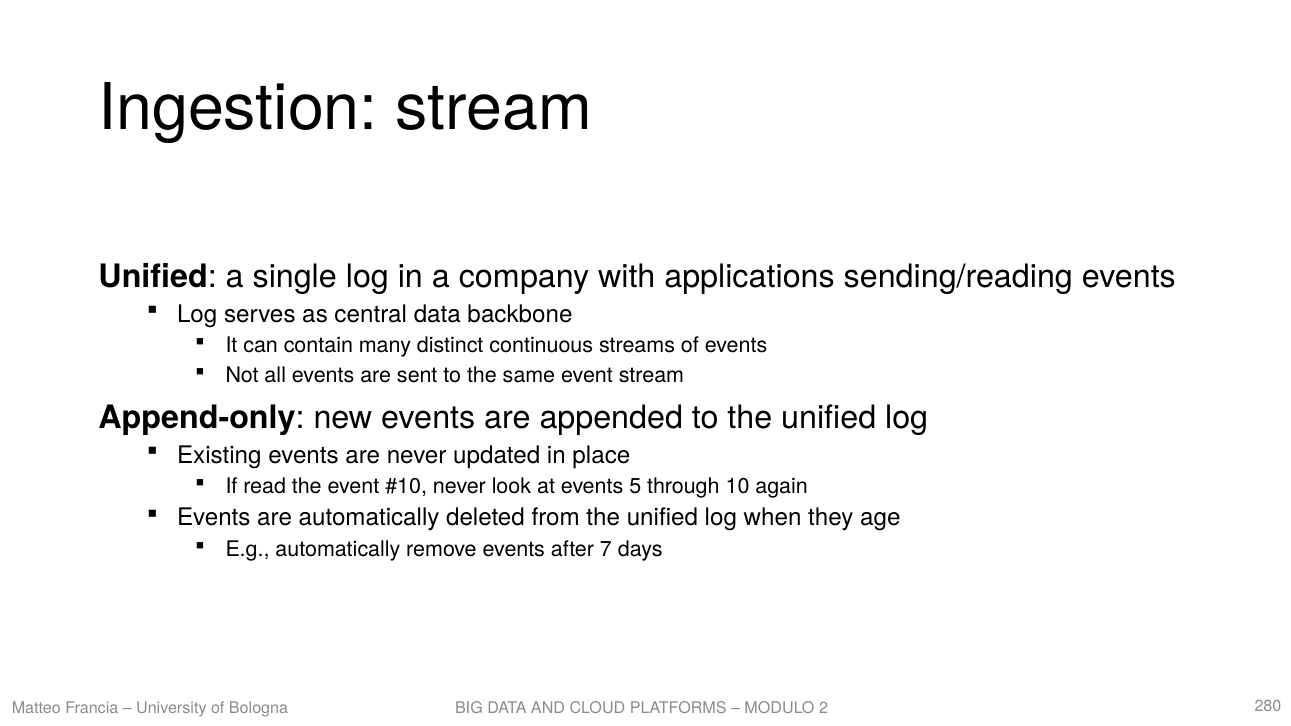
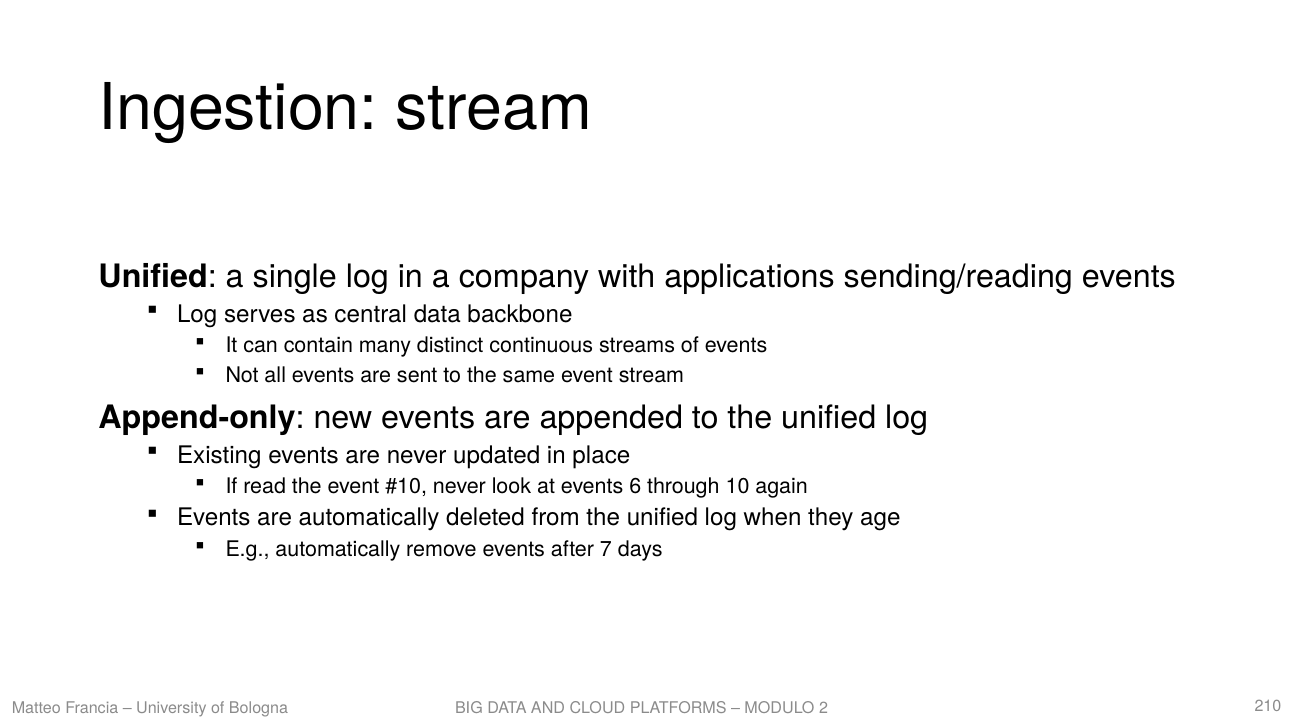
5: 5 -> 6 (635, 487)
280: 280 -> 210 (1268, 706)
